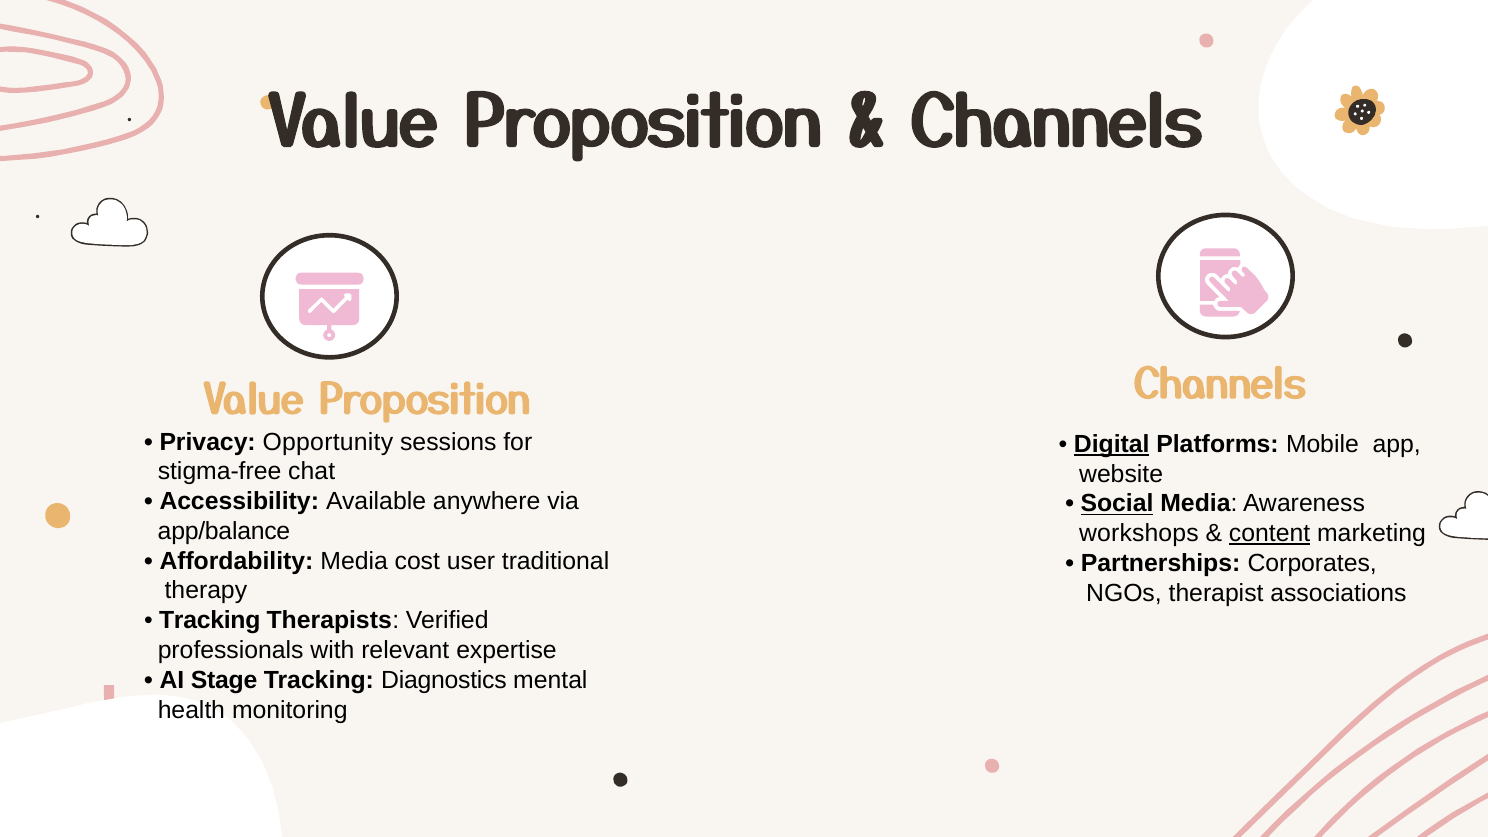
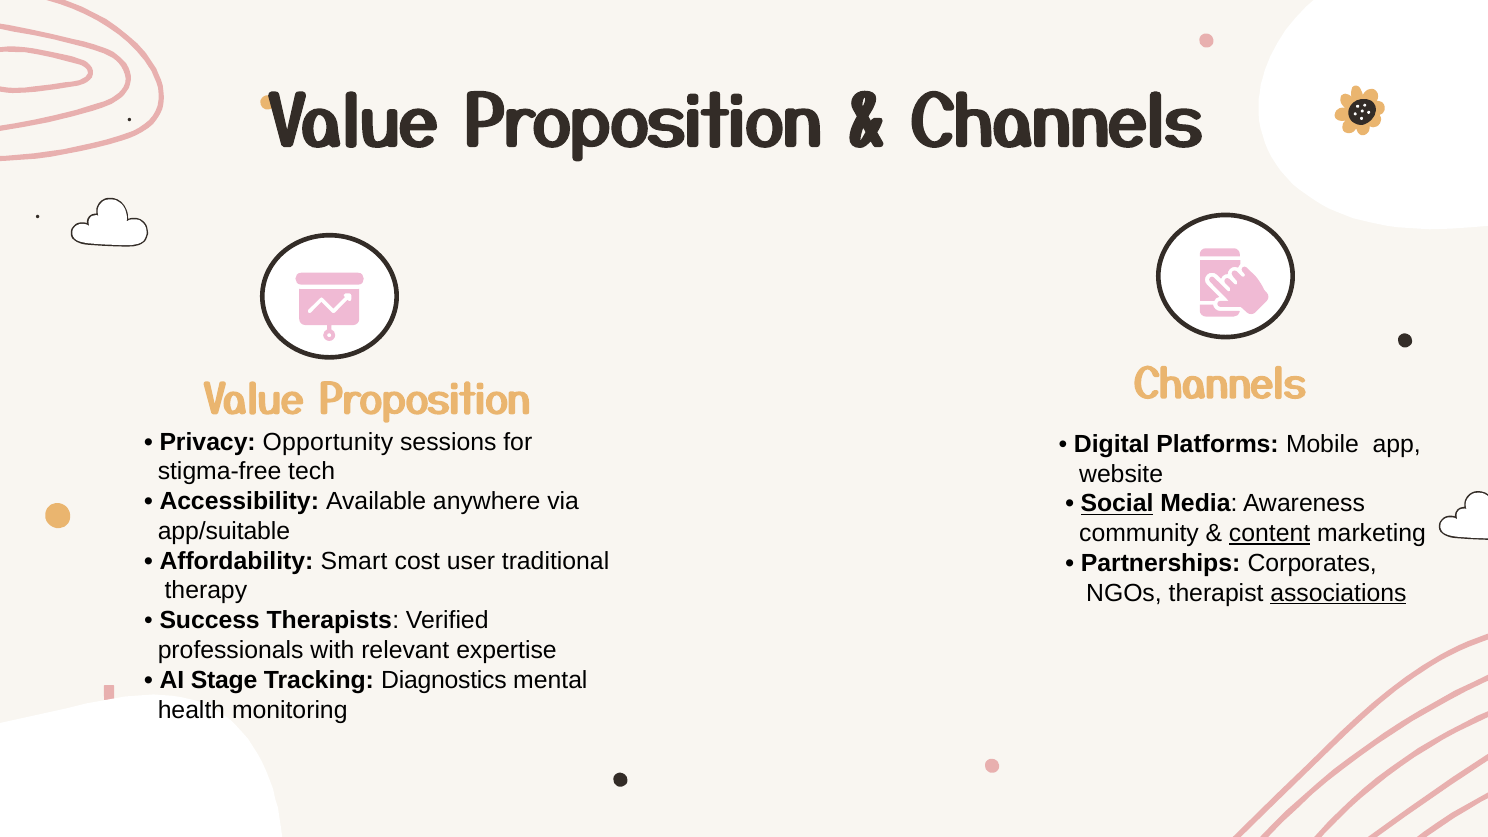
Digital underline: present -> none (1112, 444)
chat: chat -> tech (312, 472)
app/balance: app/balance -> app/suitable (224, 531)
workshops: workshops -> community (1139, 534)
Affordability Media: Media -> Smart (354, 561)
associations underline: none -> present (1338, 593)
Tracking: Tracking -> Success (210, 621)
